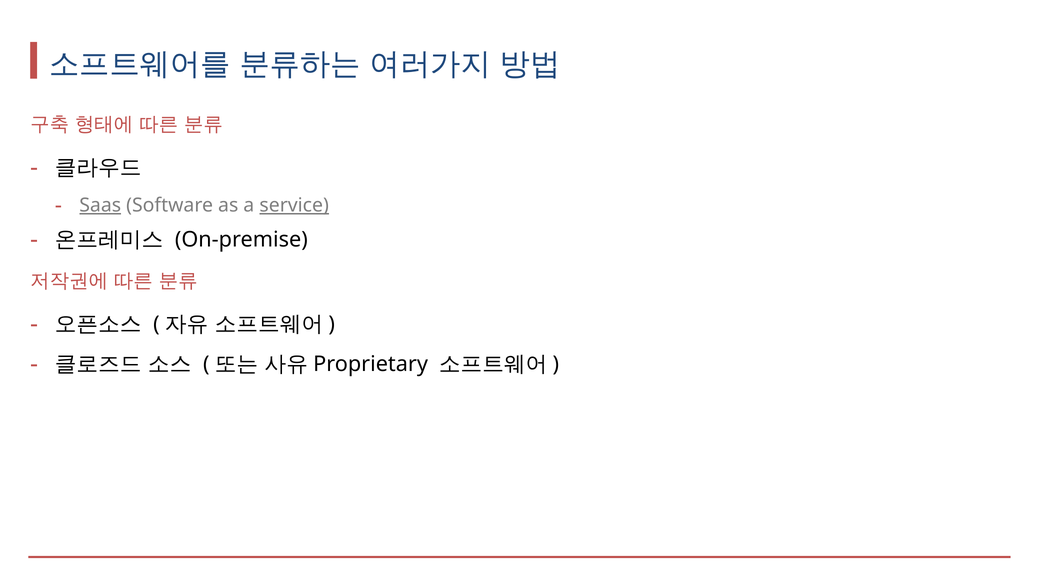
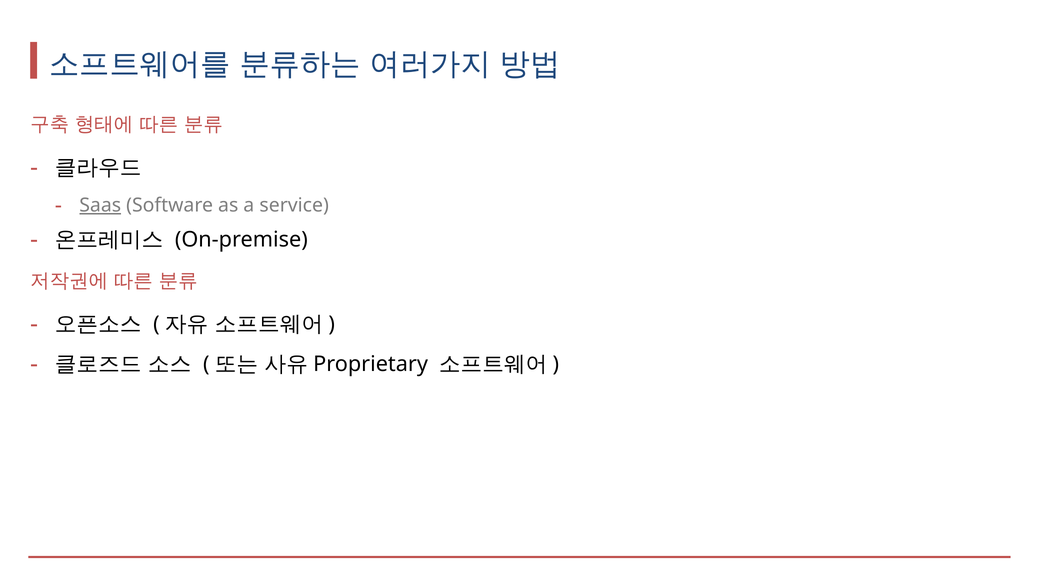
service underline: present -> none (294, 206)
